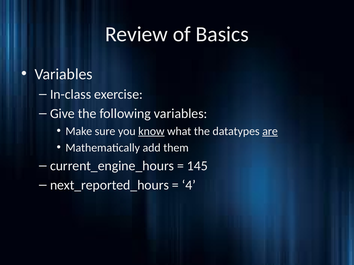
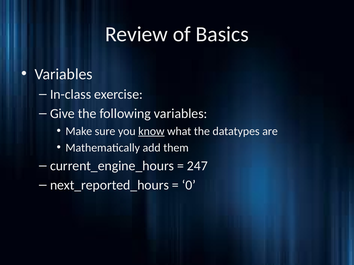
are underline: present -> none (270, 131)
145: 145 -> 247 (197, 166)
4: 4 -> 0 (189, 185)
